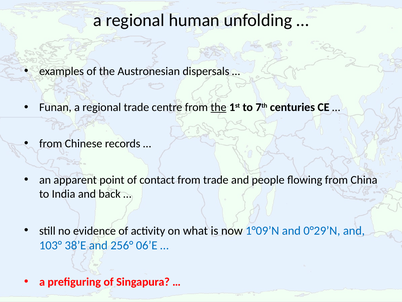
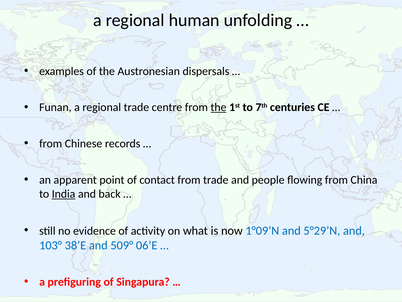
India underline: none -> present (64, 194)
0°29’N: 0°29’N -> 5°29’N (322, 230)
256°: 256° -> 509° (122, 245)
